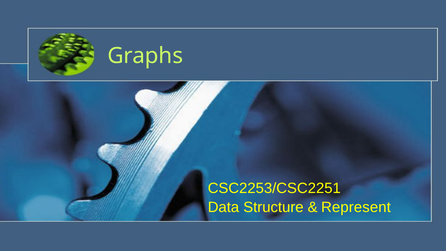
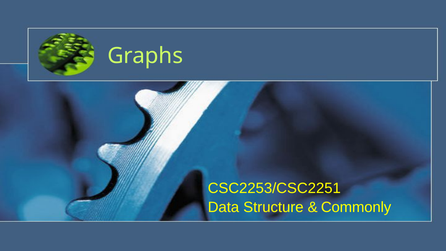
Represent: Represent -> Commonly (356, 207)
